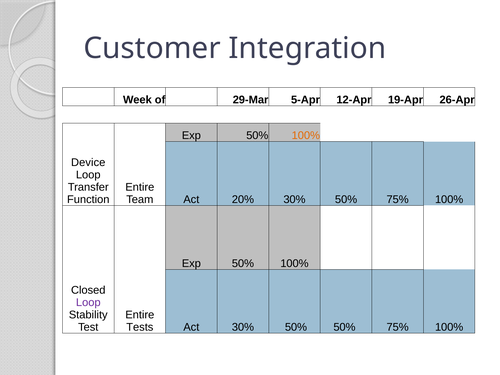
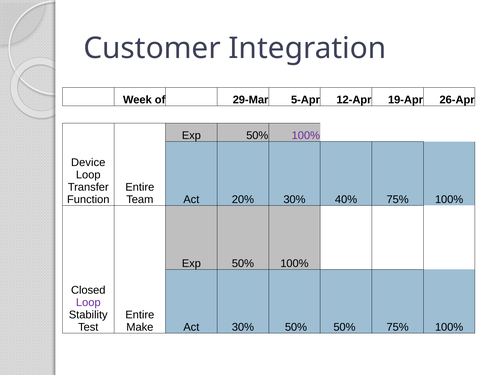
100% colour: orange -> purple (306, 136)
20% 30% 50%: 50% -> 40% (346, 199)
Tests: Tests -> Make (140, 327)
